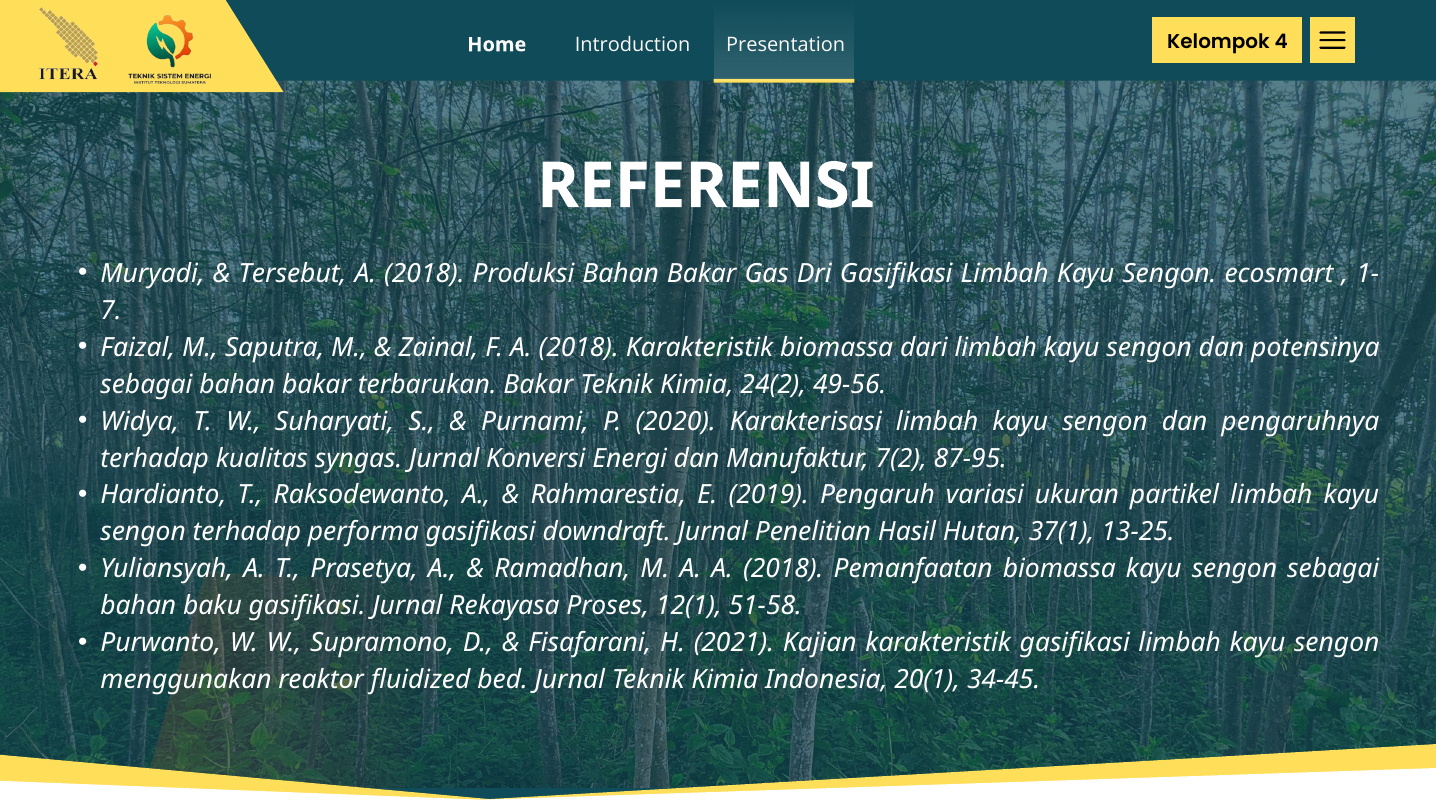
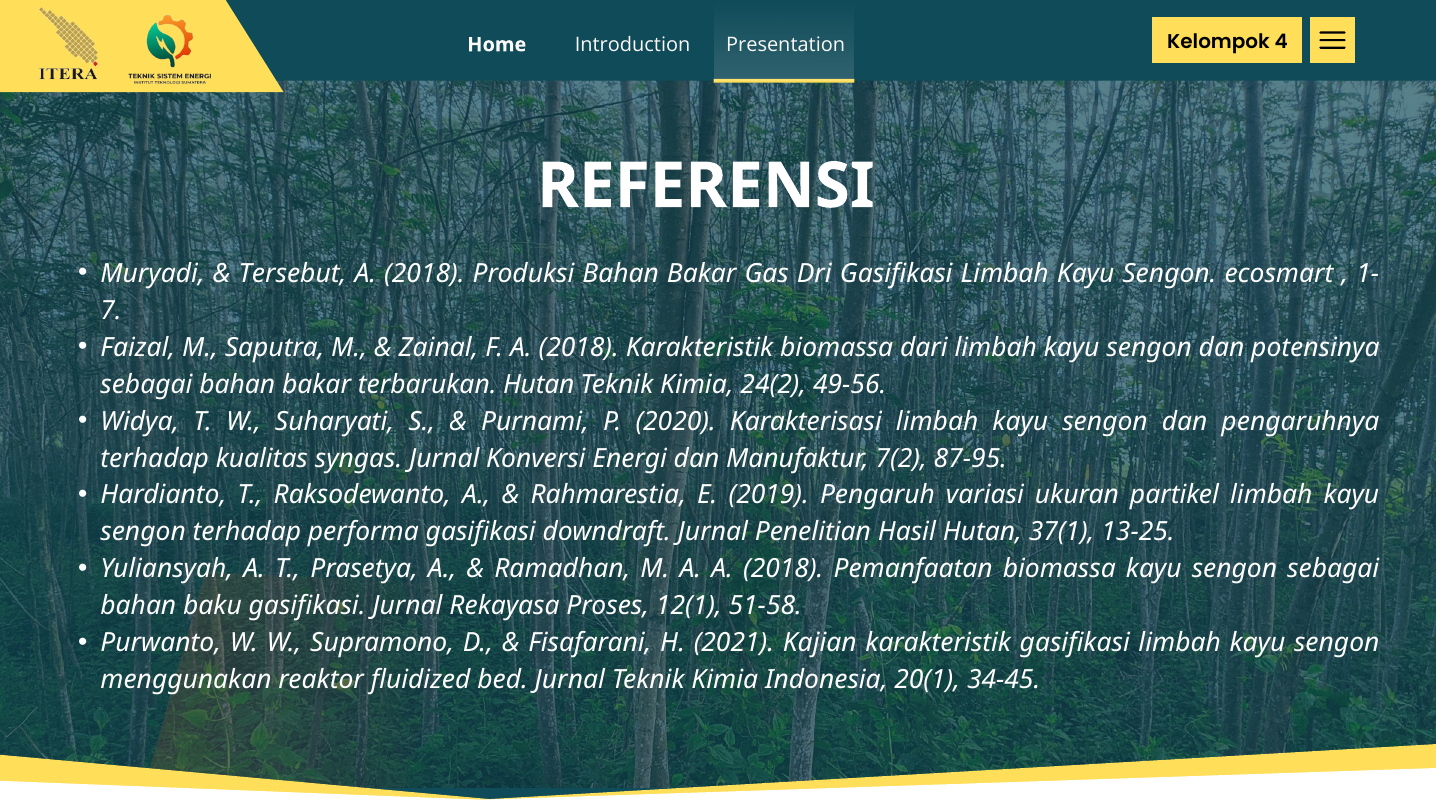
terbarukan Bakar: Bakar -> Hutan (539, 385)
